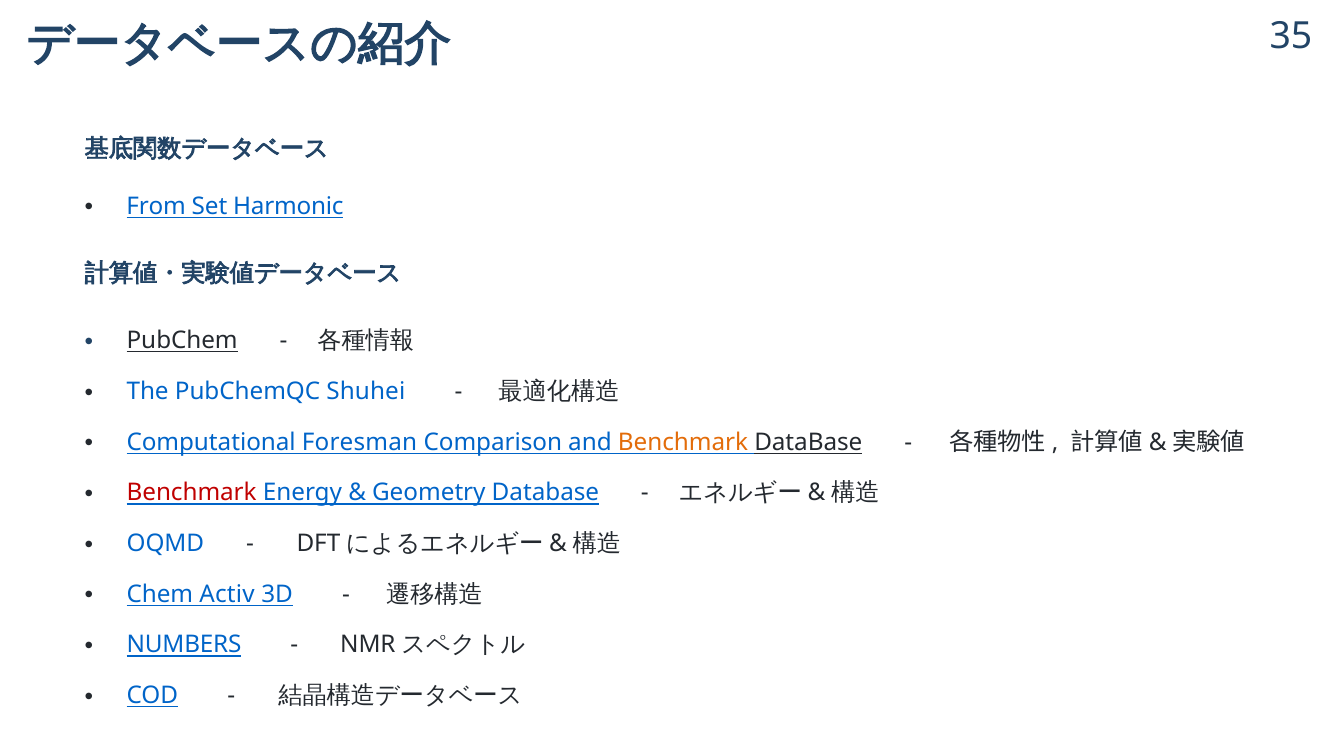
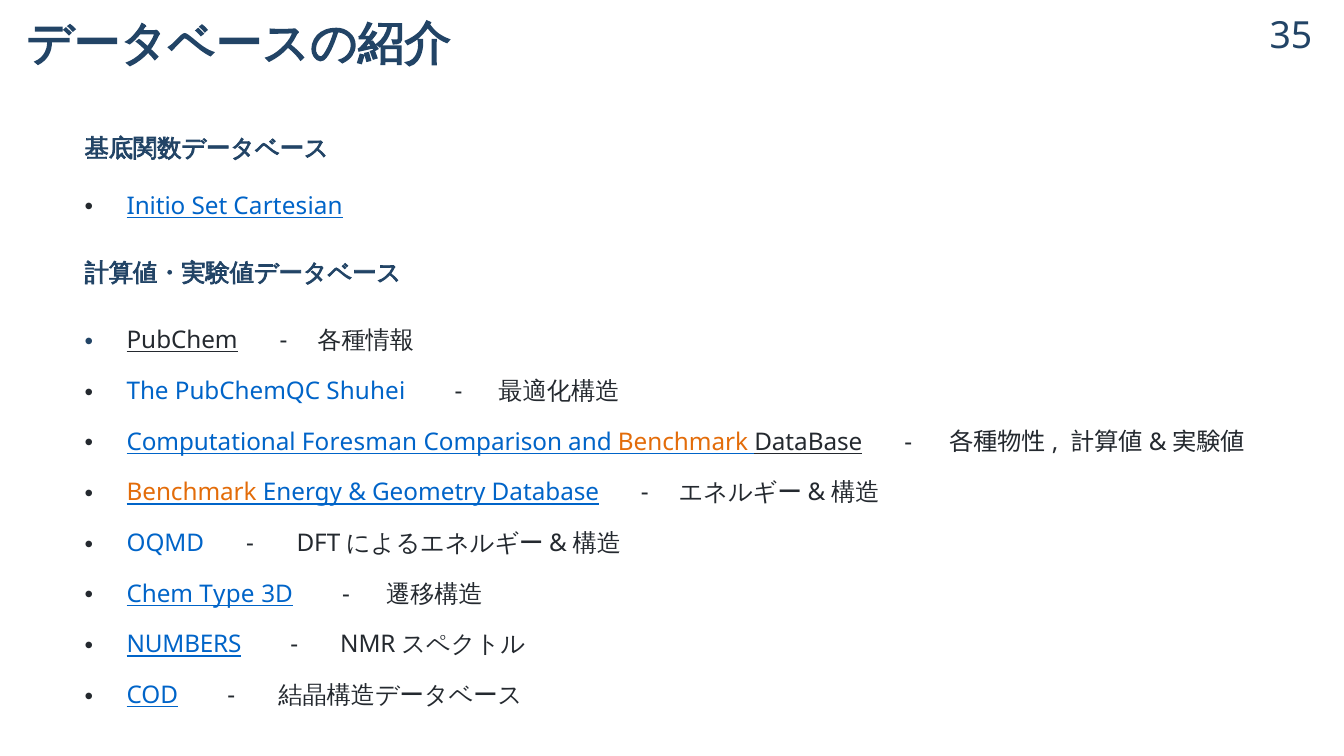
From: From -> Initio (156, 206)
Harmonic: Harmonic -> Cartesian (288, 206)
Benchmark colour: red -> orange (192, 493)
Activ: Activ -> Type (227, 594)
